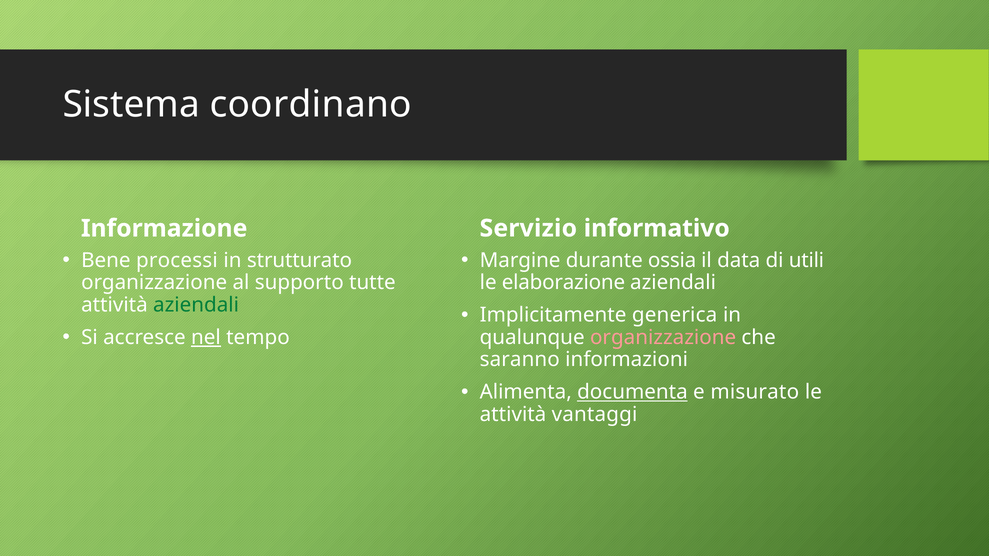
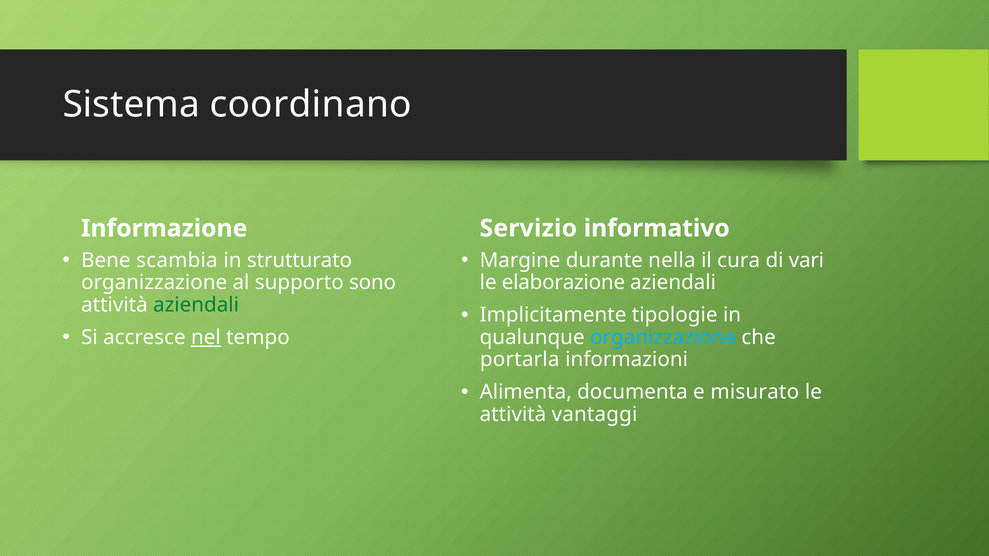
processi: processi -> scambia (177, 261)
ossia: ossia -> nella (672, 261)
data: data -> cura (739, 261)
utili: utili -> vari (806, 261)
tutte: tutte -> sono (373, 283)
generica: generica -> tipologie (675, 315)
organizzazione colour: pink -> light blue (663, 338)
saranno: saranno -> portarla (520, 360)
documenta underline: present -> none (632, 392)
